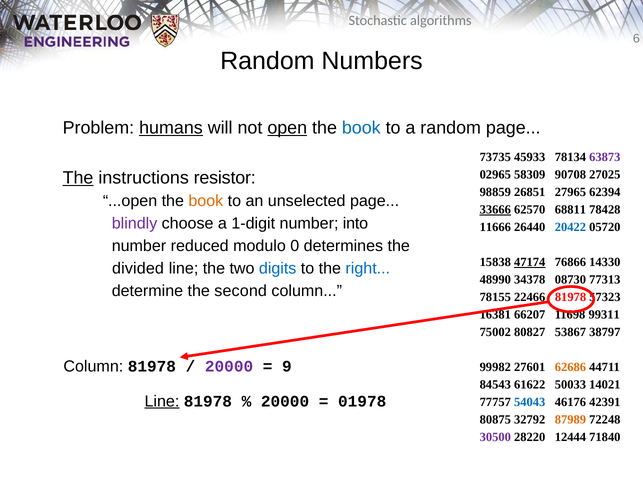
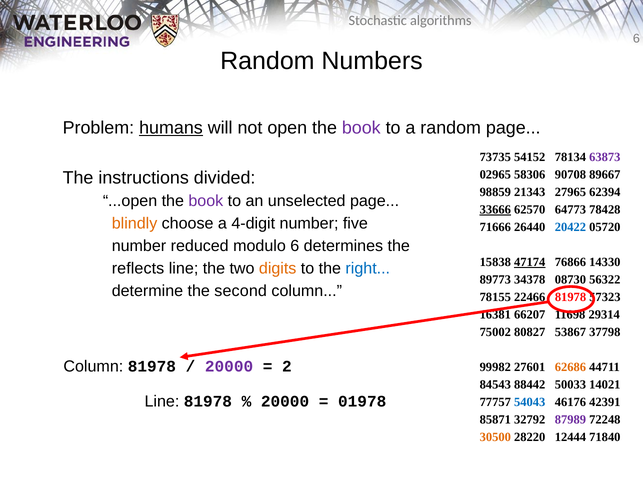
open underline: present -> none (287, 128)
book colour: blue -> purple (361, 128)
45933: 45933 -> 54152 (530, 157)
58309: 58309 -> 58306 (530, 175)
27025: 27025 -> 89667 (605, 175)
The underline: present -> none (78, 178)
resistor: resistor -> divided (225, 178)
26851: 26851 -> 21343 (530, 192)
book colour: orange -> purple (206, 201)
68811: 68811 -> 64773 (570, 210)
blindly colour: purple -> orange (135, 224)
1-digit: 1-digit -> 4-digit (253, 224)
into: into -> five (355, 224)
11666: 11666 -> 71666 (495, 227)
modulo 0: 0 -> 6 (295, 246)
divided: divided -> reflects (138, 269)
digits colour: blue -> orange (278, 269)
48990: 48990 -> 89773 (495, 280)
77313: 77313 -> 56322 (605, 280)
99311: 99311 -> 29314 (604, 315)
38797: 38797 -> 37798 (605, 332)
9: 9 -> 2 (287, 366)
61622: 61622 -> 88442 (530, 385)
Line underline: present -> none (162, 402)
80875: 80875 -> 85871 (495, 420)
87989 colour: orange -> purple (570, 420)
30500 colour: purple -> orange (495, 437)
